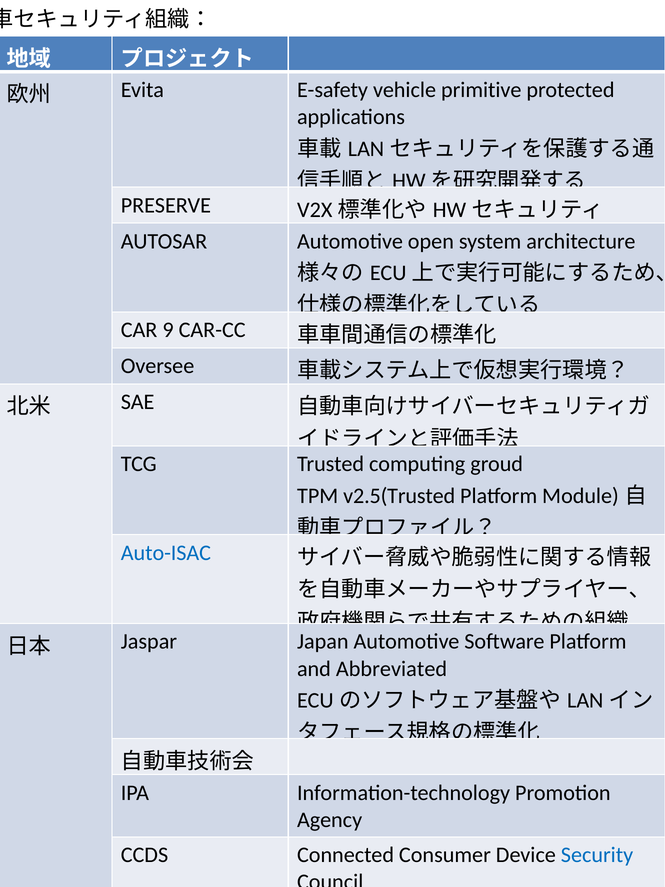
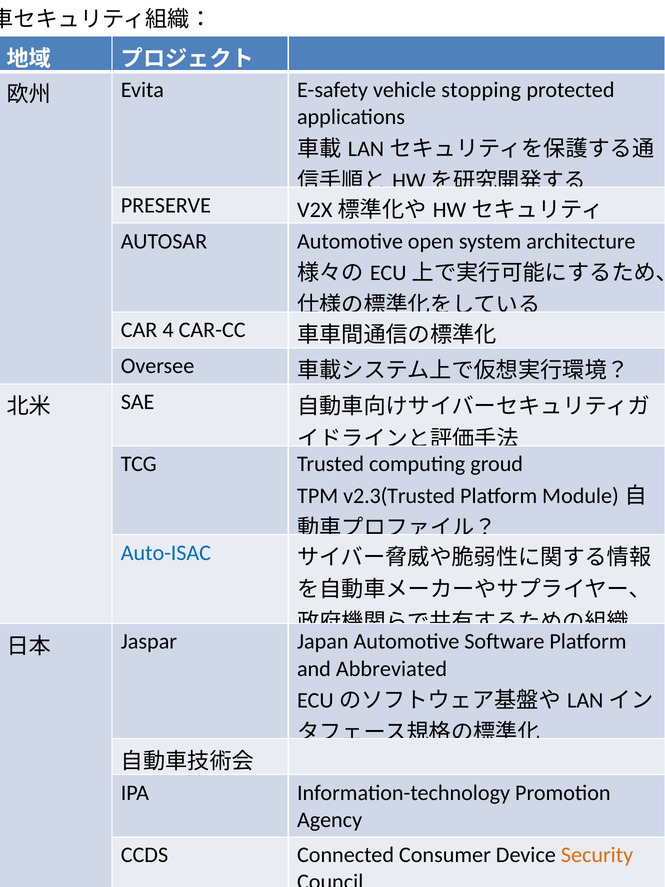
primitive: primitive -> stopping (481, 90)
9: 9 -> 4 (168, 330)
v2.5(Trusted: v2.5(Trusted -> v2.3(Trusted (399, 496)
Security colour: blue -> orange (597, 855)
